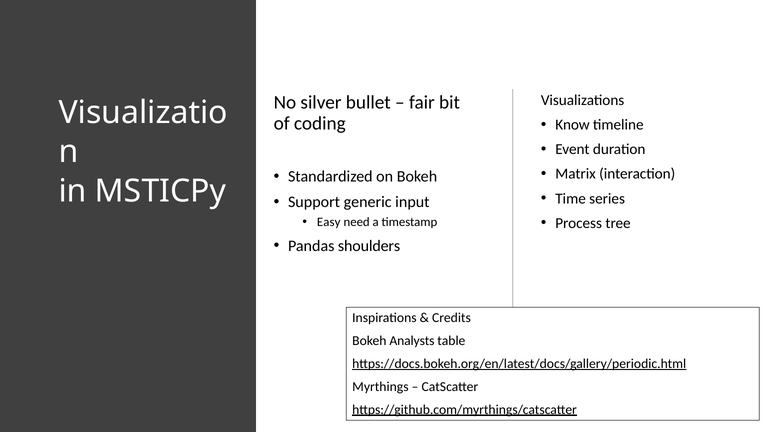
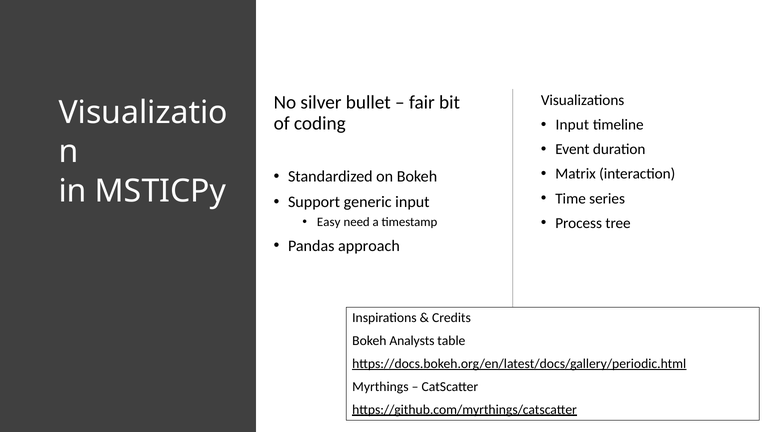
Know: Know -> Input (572, 125)
shoulders: shoulders -> approach (369, 246)
